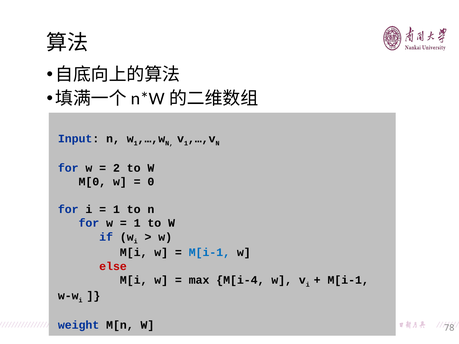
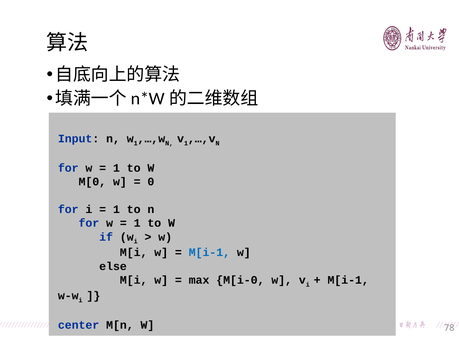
2: 2 -> 1 (116, 168)
else colour: red -> black (113, 266)
M[i-4: M[i-4 -> M[i-0 (240, 280)
weight: weight -> center (79, 325)
